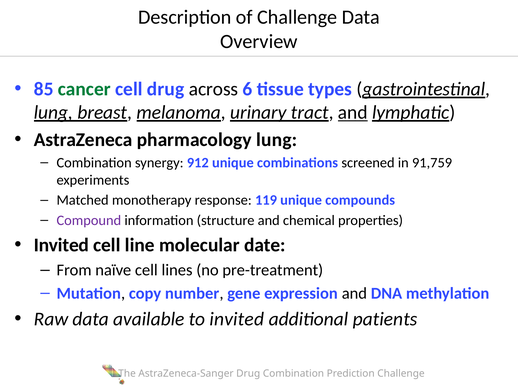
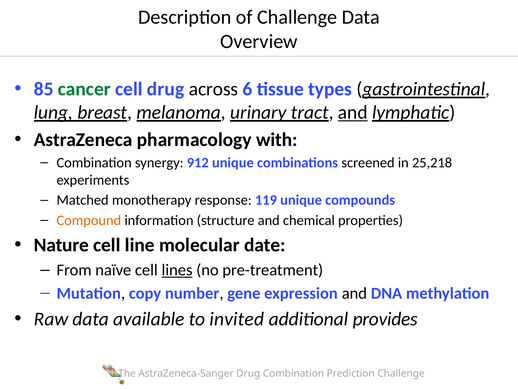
pharmacology lung: lung -> with (277, 140)
91,759: 91,759 -> 25,218 (432, 163)
Compound colour: purple -> orange (89, 220)
Invited: Invited -> Nature (61, 245)
lines underline: none -> present (177, 270)
patients: patients -> provides (385, 319)
